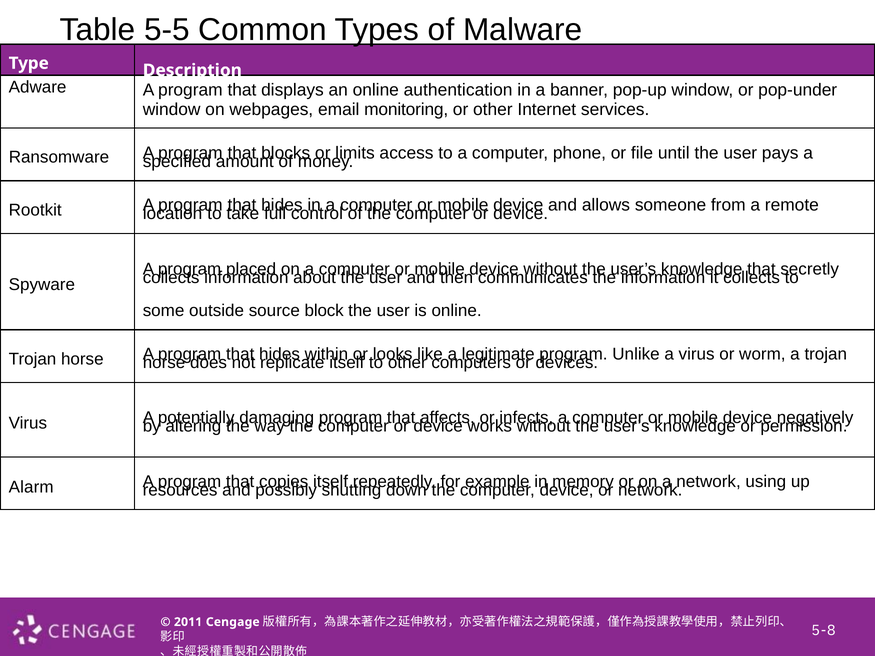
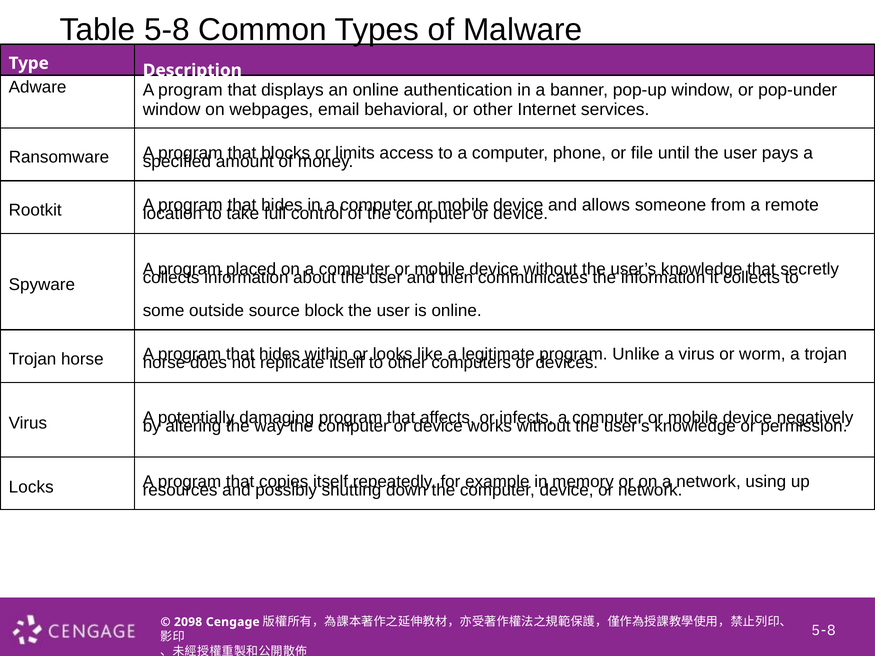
Table 5-5: 5-5 -> 5-8 (167, 30)
monitoring: monitoring -> behavioral (406, 110)
Alarm: Alarm -> Locks (31, 487)
2011: 2011 -> 2098 (188, 622)
